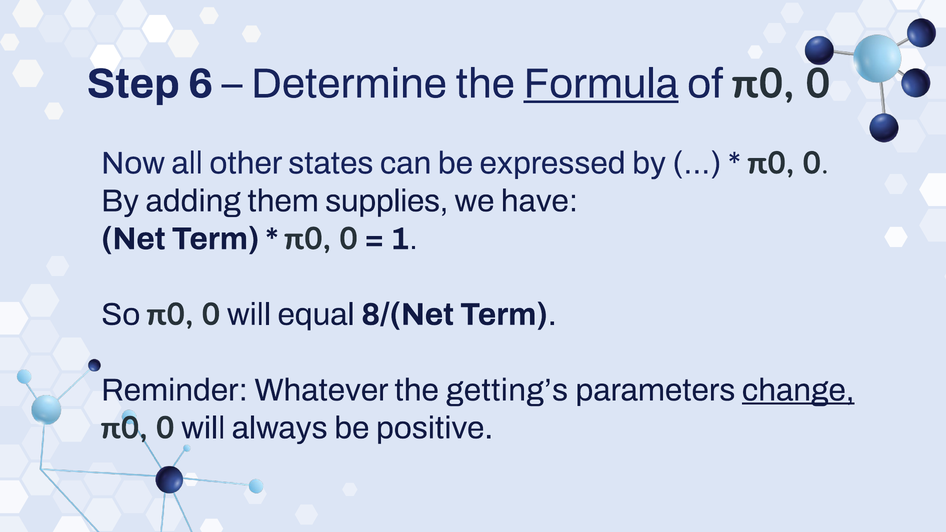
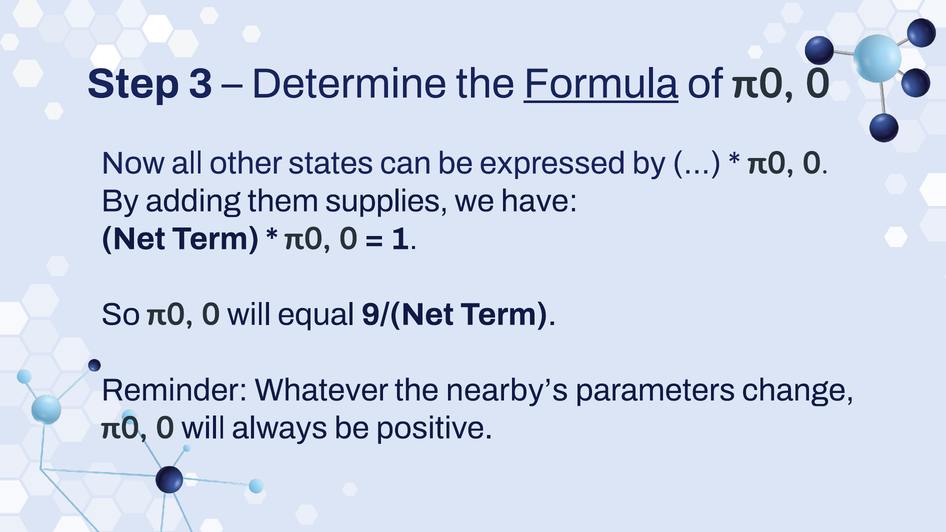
6: 6 -> 3 (201, 84)
8/(Net: 8/(Net -> 9/(Net (408, 315)
getting’s: getting’s -> nearby’s (507, 390)
change underline: present -> none (798, 390)
